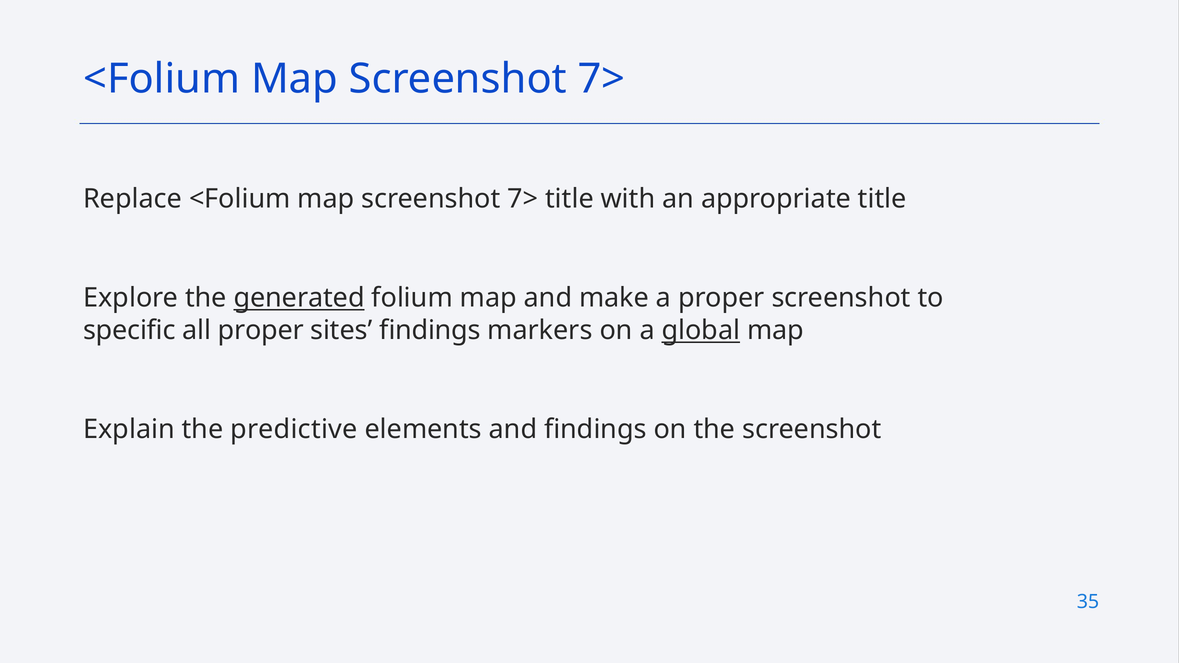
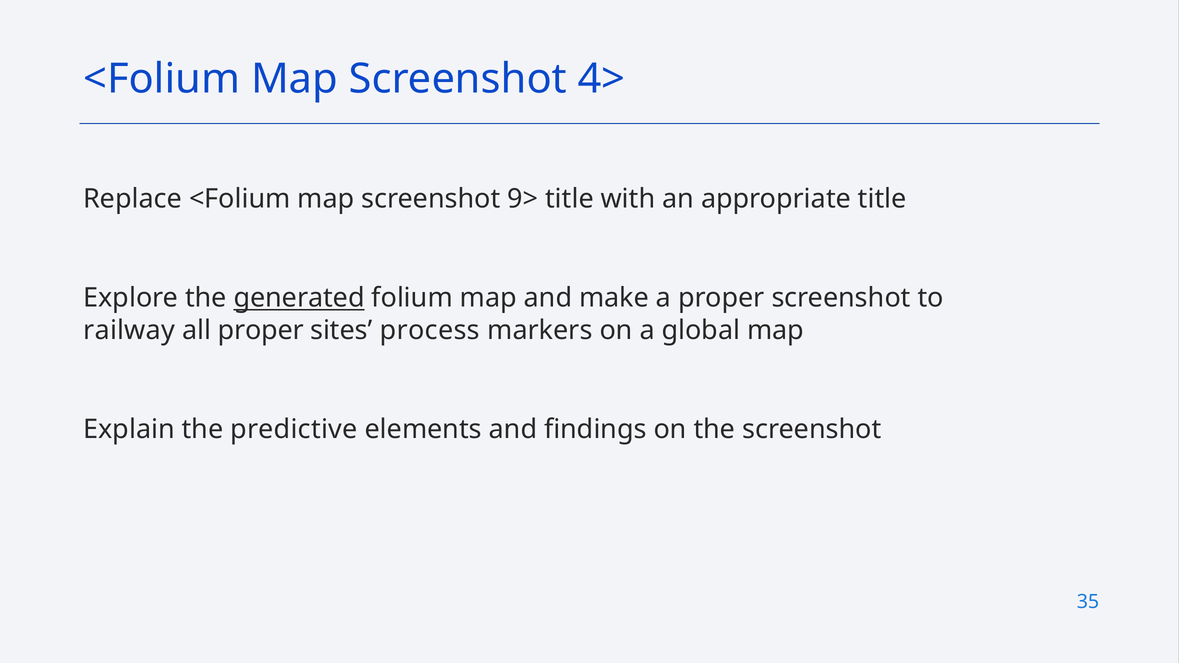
7>: 7> -> 4> (601, 79)
7>: 7> -> 9> (523, 199)
specific: specific -> railway (129, 331)
sites findings: findings -> process (430, 331)
global underline: present -> none (701, 331)
